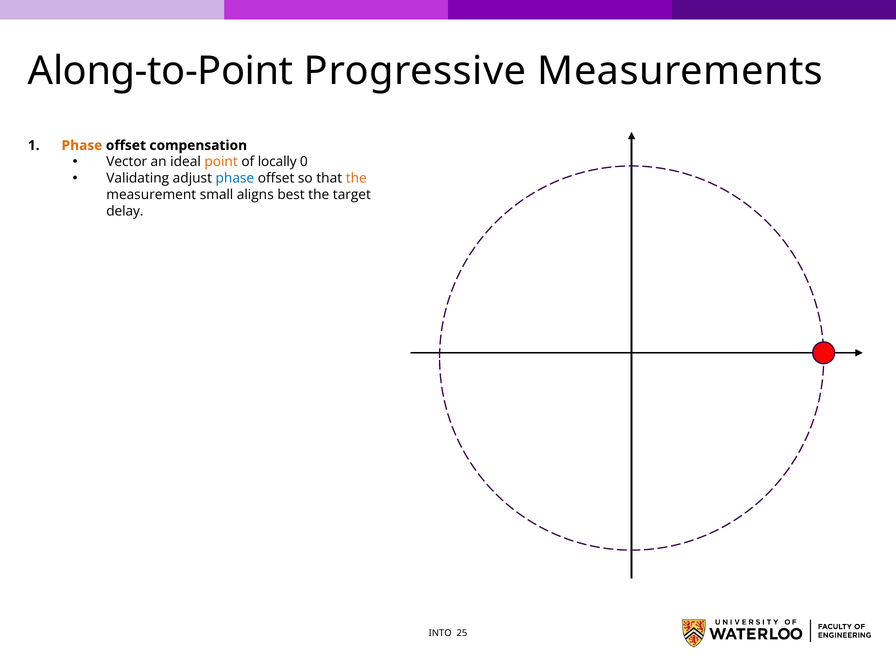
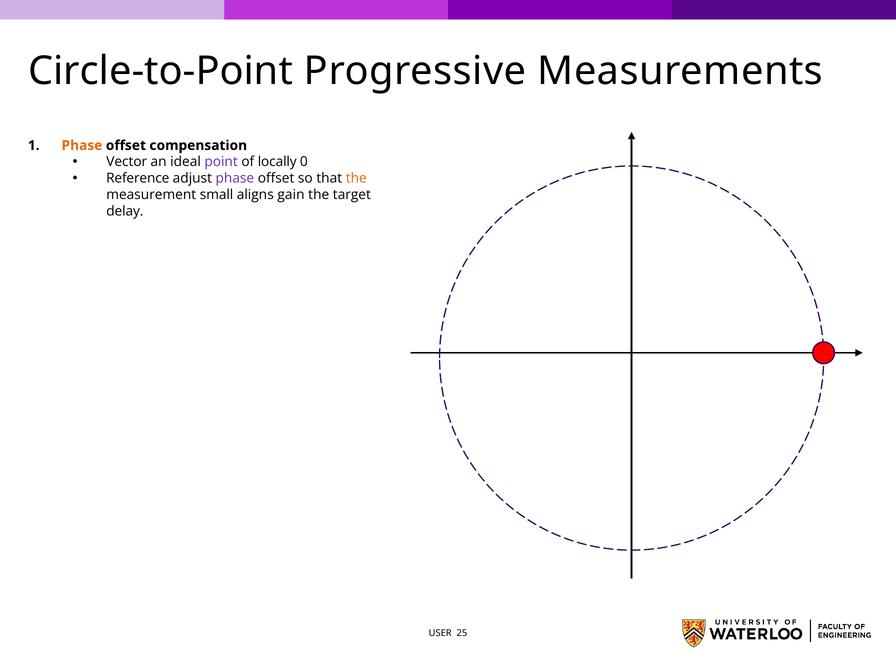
Along-to-Point: Along-to-Point -> Circle-to-Point (160, 71)
point colour: orange -> purple (221, 162)
Validating: Validating -> Reference (138, 178)
phase colour: blue -> purple (235, 178)
best: best -> gain (291, 195)
INTO: INTO -> USER (440, 633)
